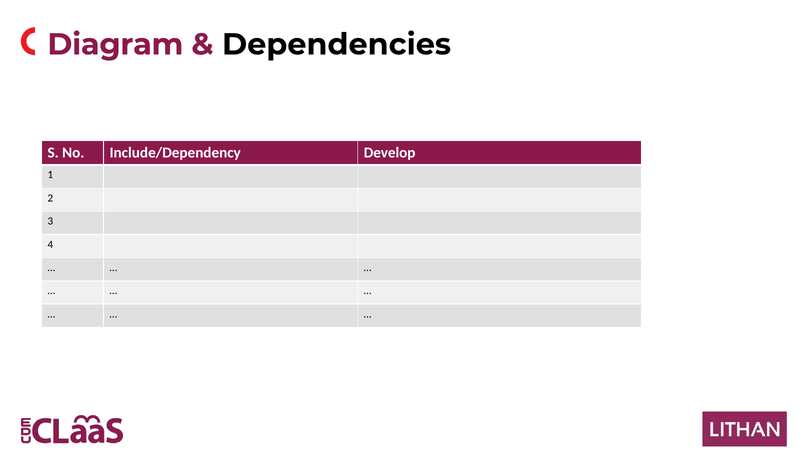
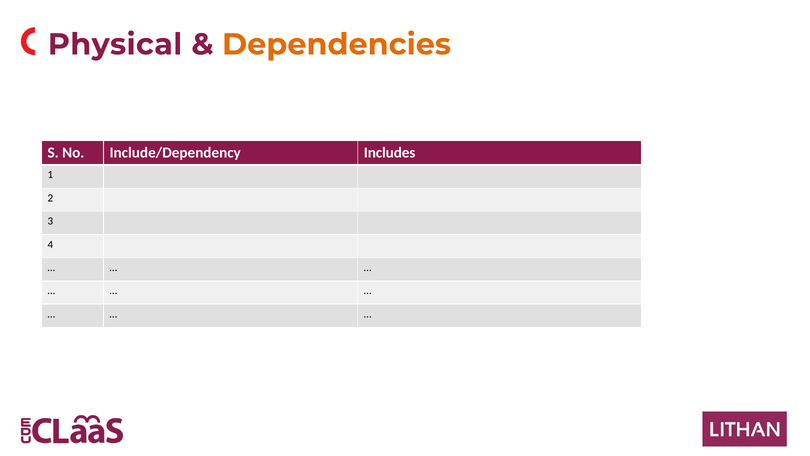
Diagram: Diagram -> Physical (115, 44)
Dependencies colour: black -> orange (337, 44)
Develop: Develop -> Includes (390, 153)
